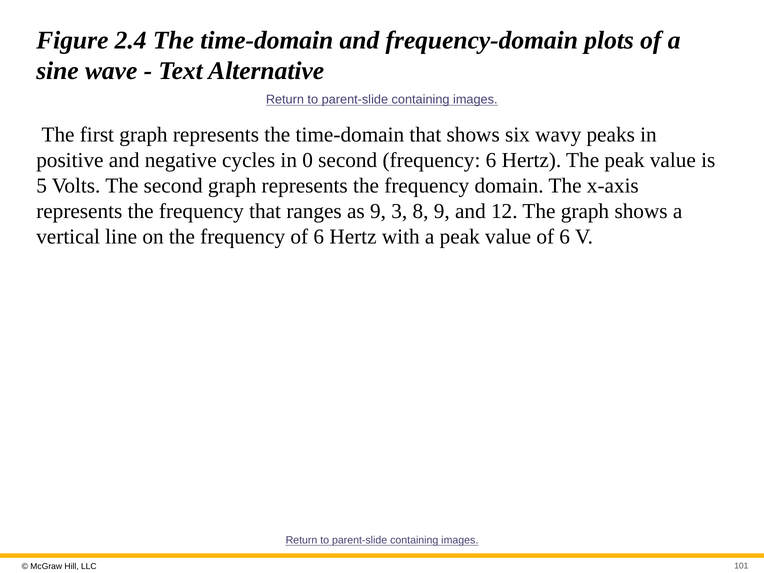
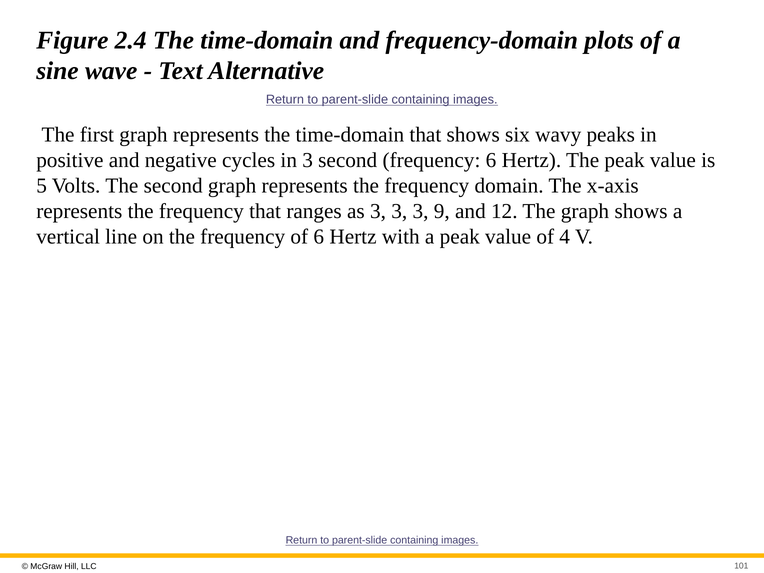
in 0: 0 -> 3 (308, 160)
as 9: 9 -> 3 (378, 211)
8: 8 -> 3 (421, 211)
value of 6: 6 -> 4 (565, 237)
